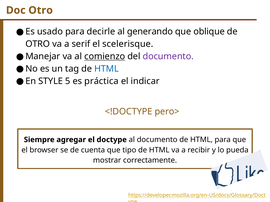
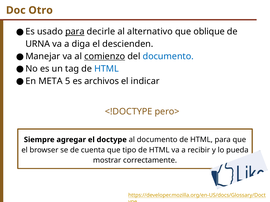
para underline: none -> present (75, 32)
generando: generando -> alternativo (150, 32)
OTRO: OTRO -> URNA (38, 44)
serif: serif -> diga (81, 44)
scelerisque: scelerisque -> descienden (128, 44)
documento colour: purple -> blue (168, 56)
STYLE: STYLE -> META (51, 81)
práctica: práctica -> archivos (102, 81)
